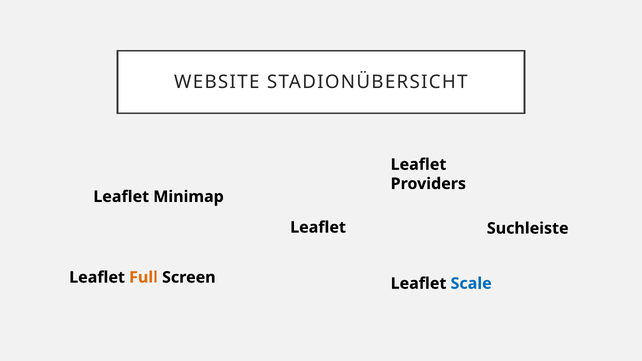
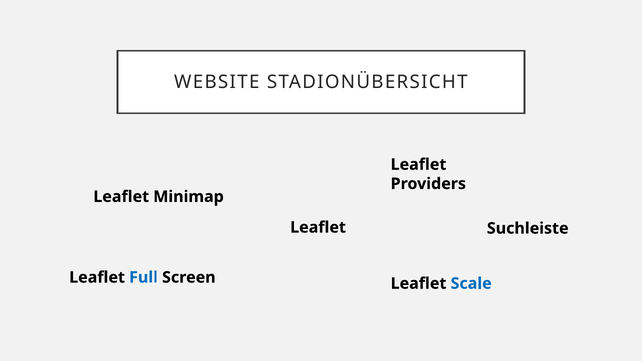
Full colour: orange -> blue (144, 277)
